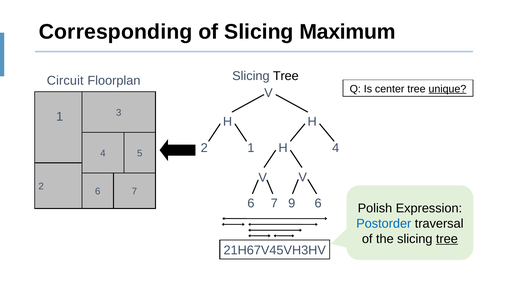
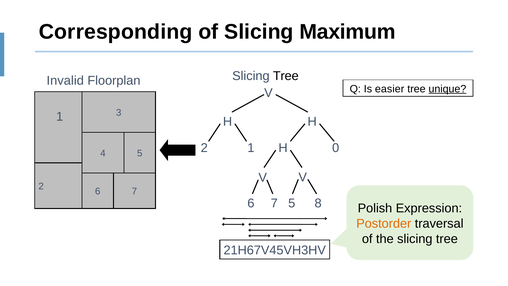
Circuit: Circuit -> Invalid (65, 81)
center: center -> easier (390, 89)
1 4: 4 -> 0 (336, 148)
6 9: 9 -> 5 (292, 203)
7 6: 6 -> 8 (318, 203)
Postorder colour: blue -> orange (384, 223)
tree underline: present -> none (447, 239)
